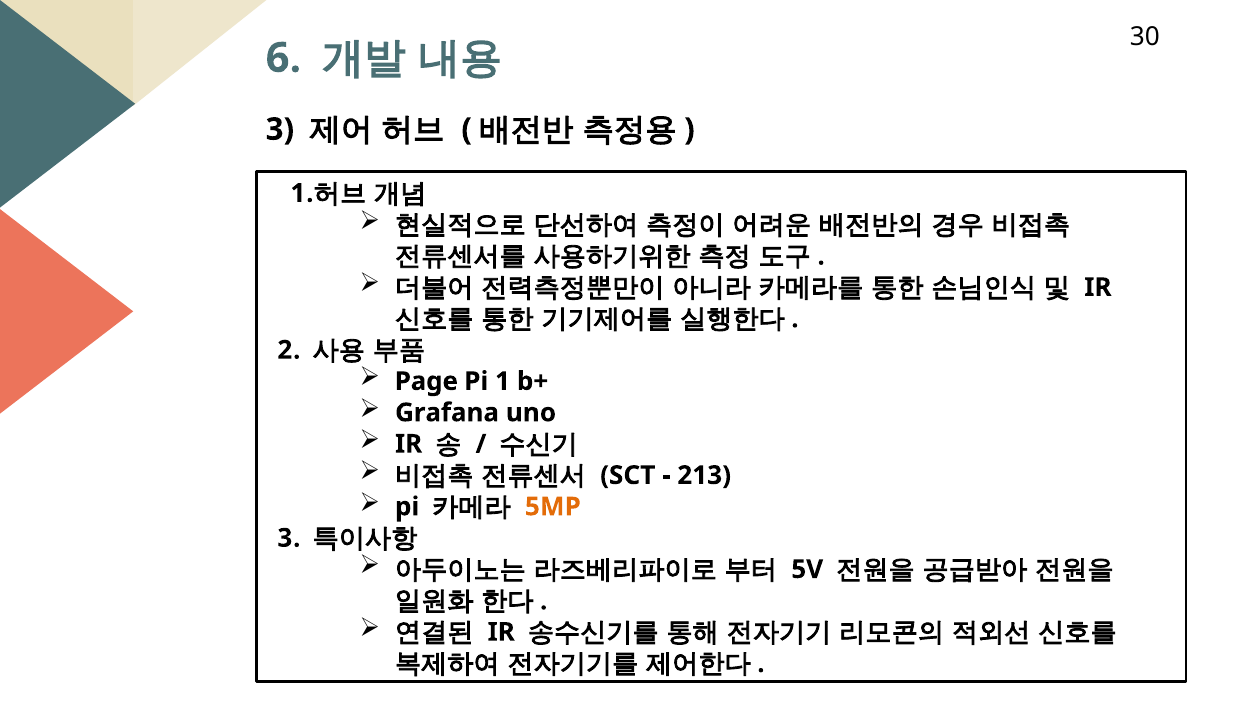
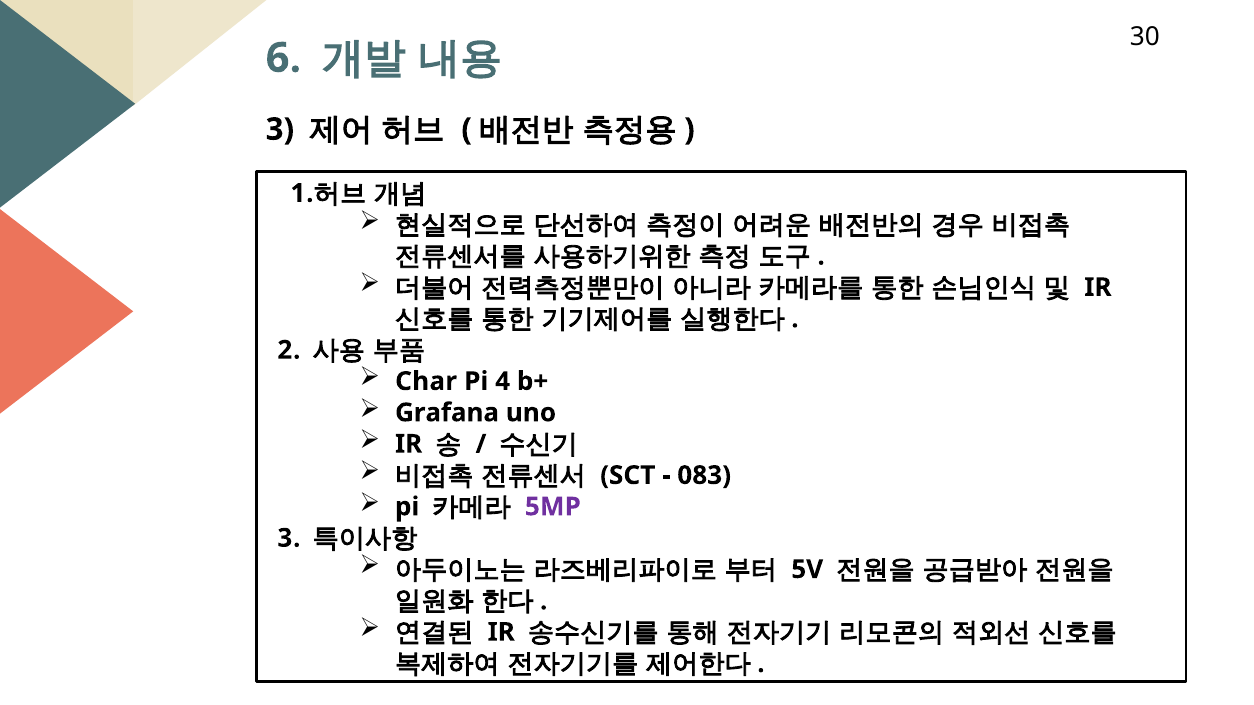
Page: Page -> Char (426, 382)
Pi 1: 1 -> 4 (503, 382)
213: 213 -> 083 (704, 476)
5MP colour: orange -> purple (553, 507)
